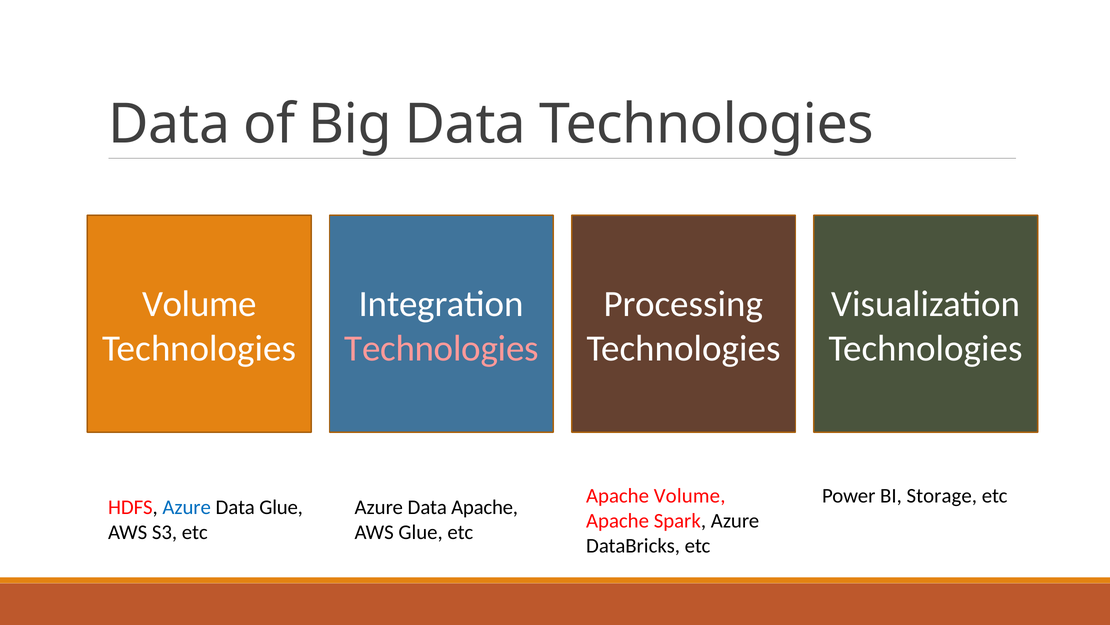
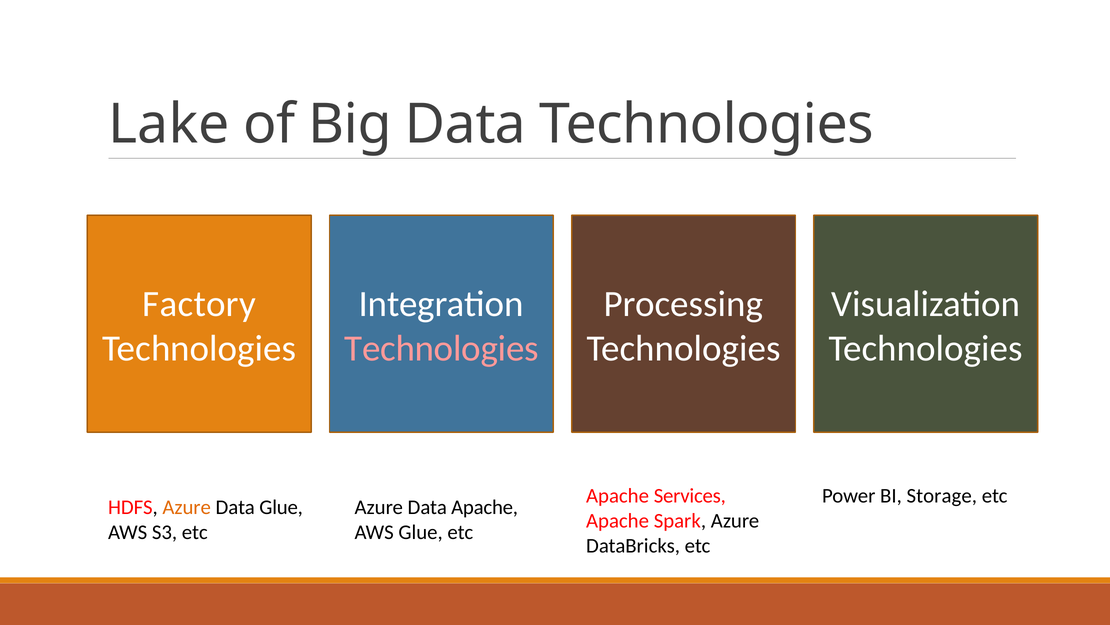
Data: Data -> Lake (169, 124)
Volume: Volume -> Factory (199, 304)
Apache Volume: Volume -> Services (690, 495)
Azure colour: blue -> orange (187, 507)
